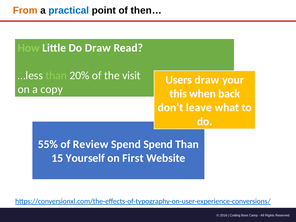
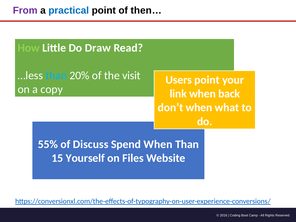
From colour: orange -> purple (25, 11)
than colour: light green -> light blue (56, 76)
Users draw: draw -> point (207, 80)
this: this -> link (178, 94)
don’t leave: leave -> when (199, 108)
Review: Review -> Discuss (91, 144)
Spend Spend: Spend -> When (158, 144)
First: First -> Files (133, 158)
